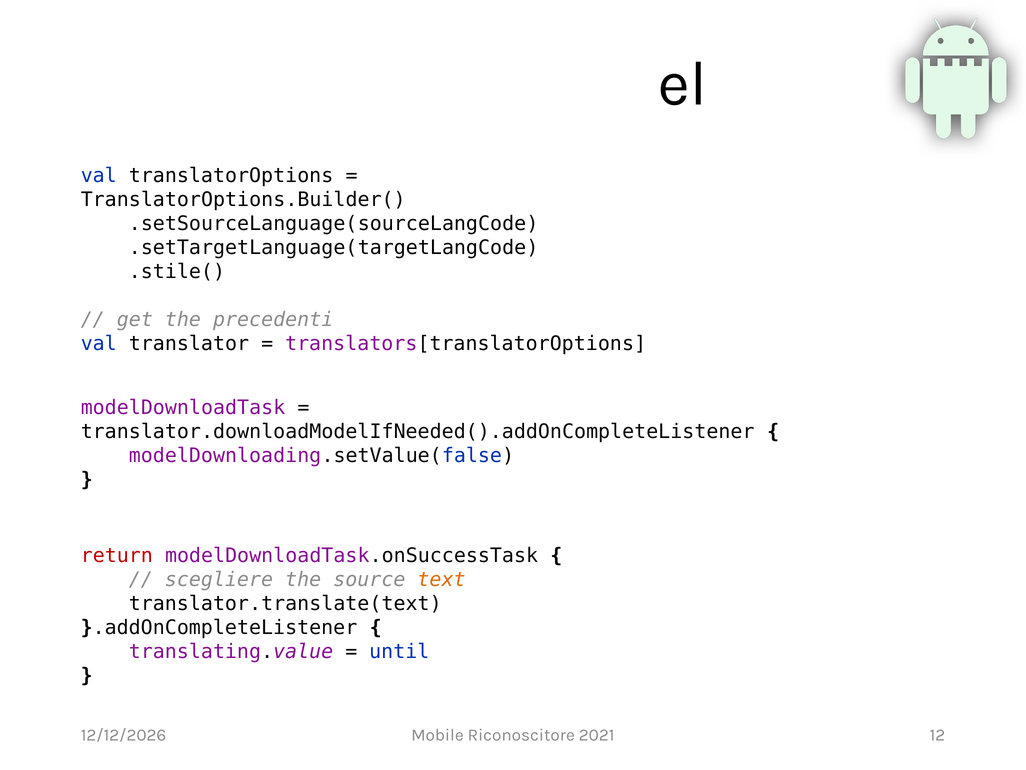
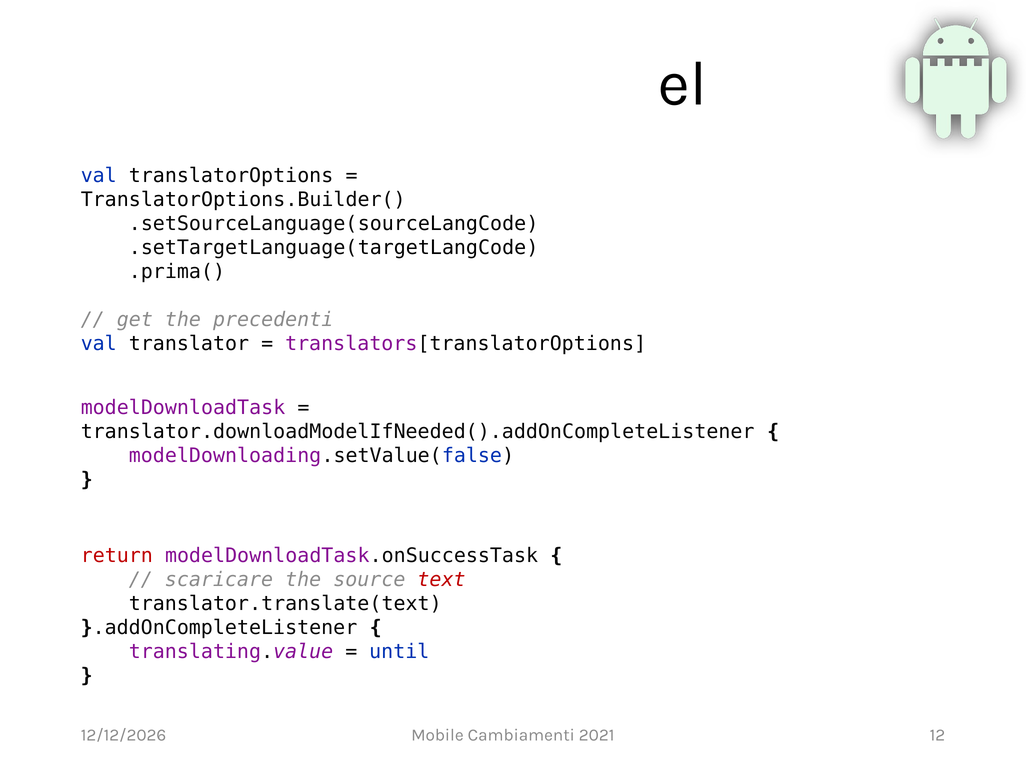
.stile(: .stile( -> .prima( (177, 271)
scegliere: scegliere -> scaricare (219, 579)
text colour: orange -> red (442, 579)
Riconoscitore: Riconoscitore -> Cambiamenti (521, 735)
